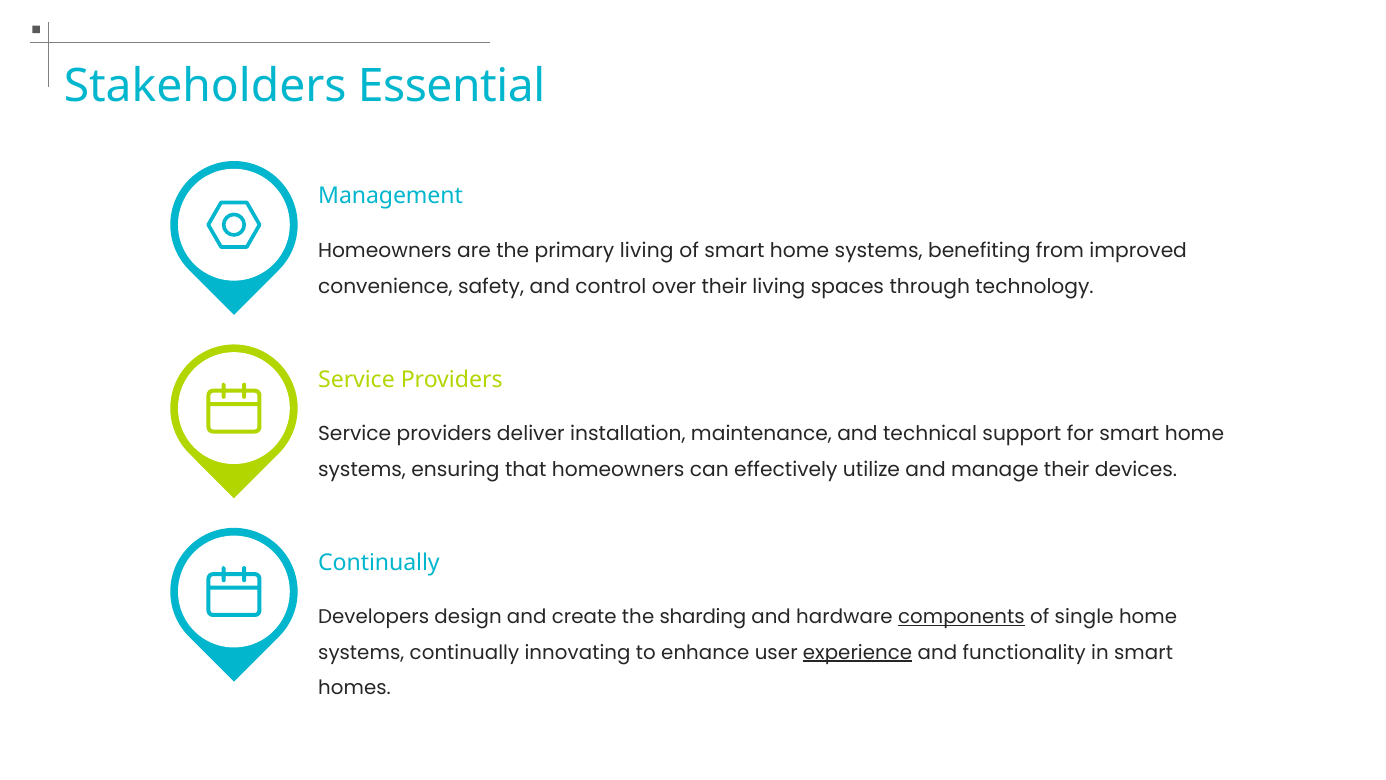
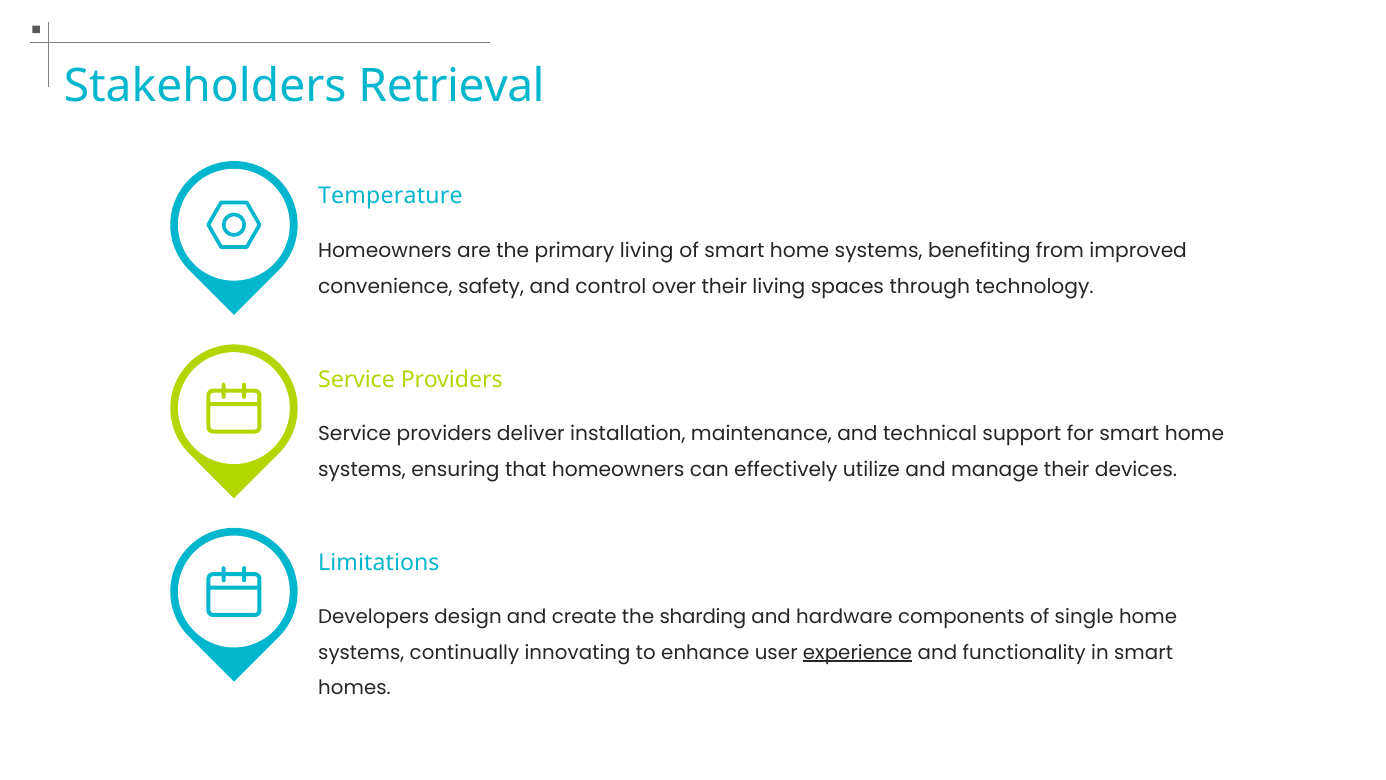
Essential: Essential -> Retrieval (452, 86)
Management: Management -> Temperature (390, 196)
Continually: Continually -> Limitations (379, 563)
components underline: present -> none (961, 617)
